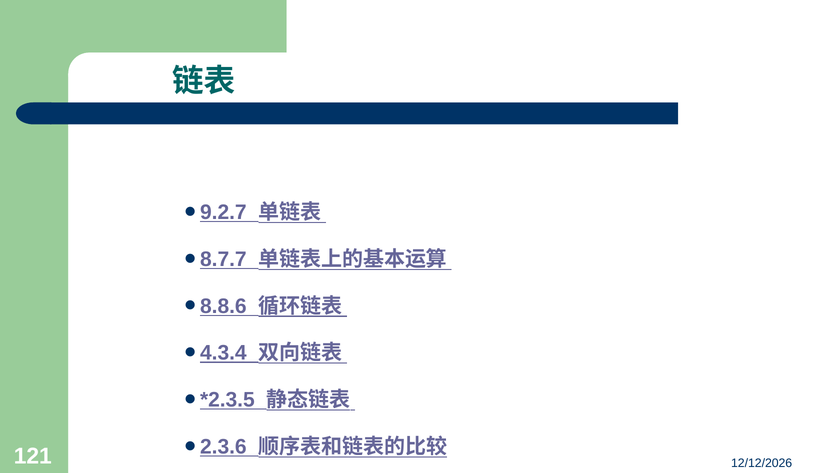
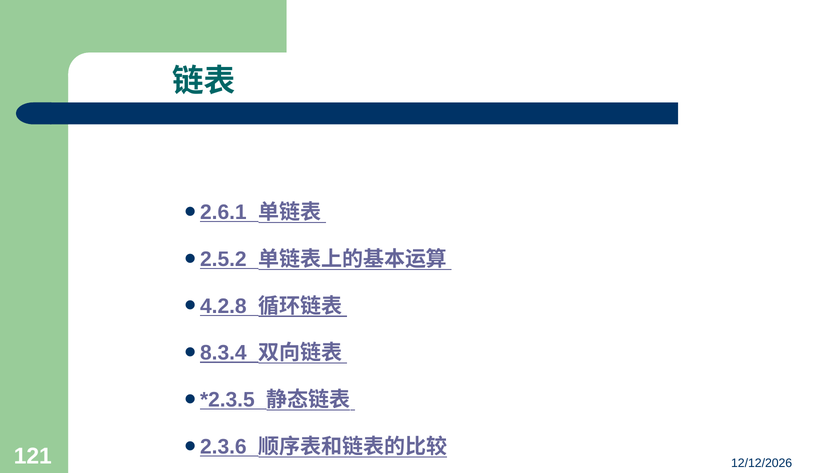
9.2.7: 9.2.7 -> 2.6.1 (223, 212)
8.7.7: 8.7.7 -> 2.5.2 (223, 259)
8.8.6: 8.8.6 -> 4.2.8 (223, 306)
4.3.4: 4.3.4 -> 8.3.4 (223, 353)
